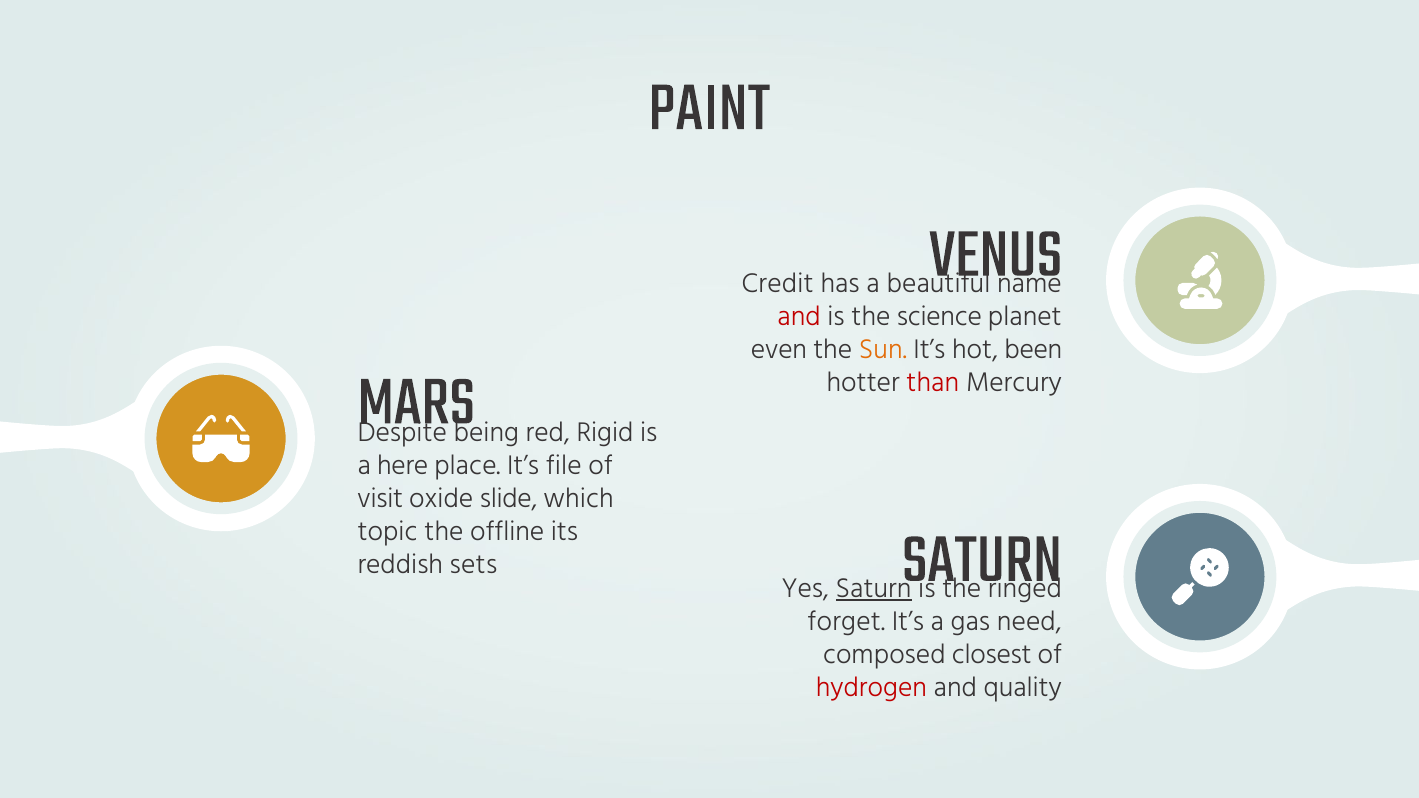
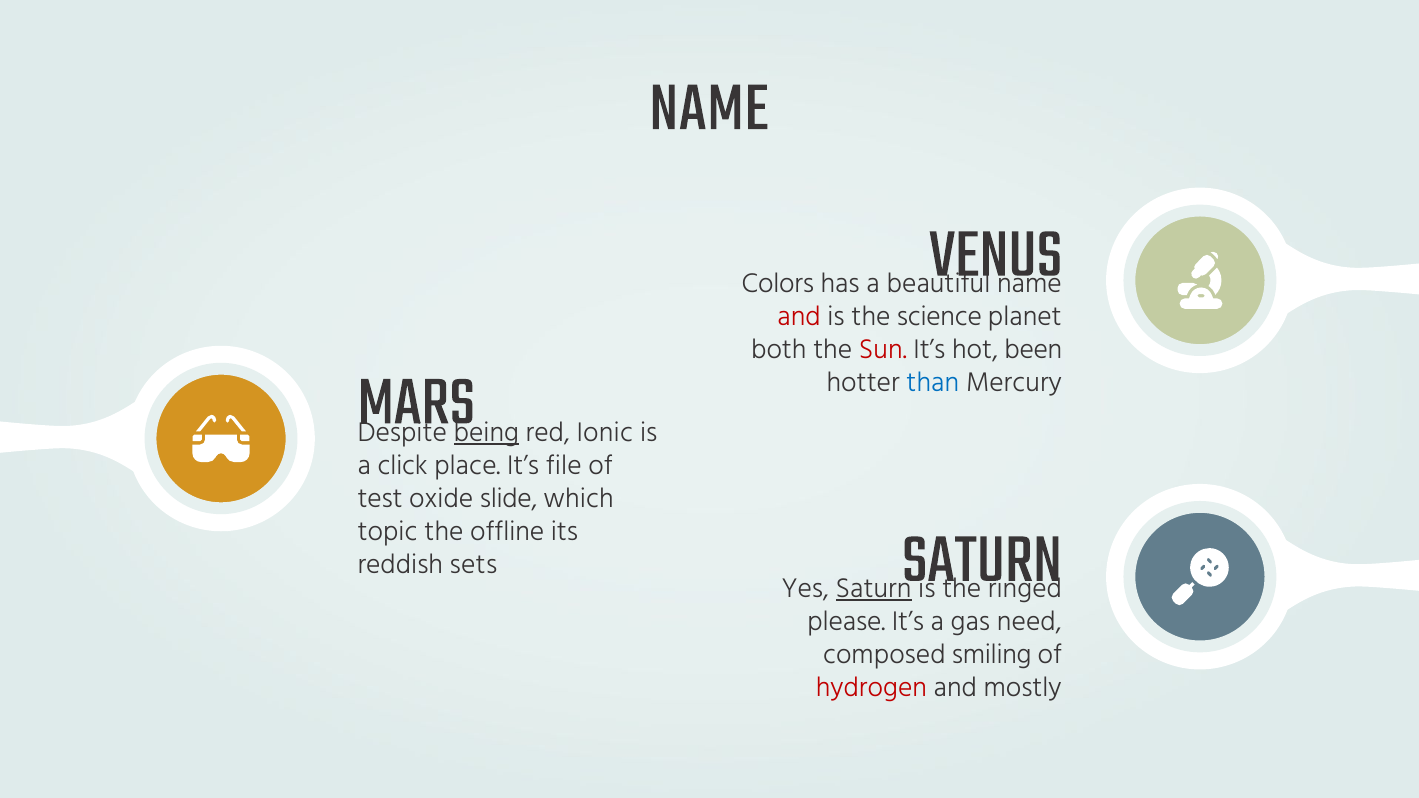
PAINT: PAINT -> NAME (709, 106)
Credit: Credit -> Colors (778, 283)
even: even -> both (779, 350)
Sun colour: orange -> red (883, 350)
than colour: red -> blue (933, 383)
being underline: none -> present (486, 432)
Rigid: Rigid -> Ionic (605, 432)
here: here -> click (403, 465)
visit: visit -> test (380, 498)
forget: forget -> please (846, 622)
closest: closest -> smiling (992, 655)
quality: quality -> mostly (1023, 688)
